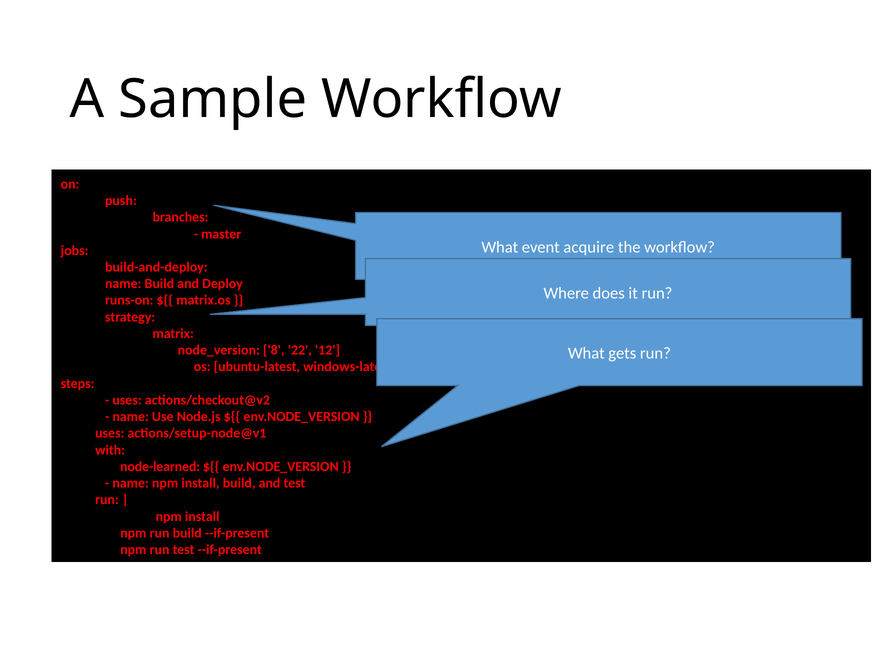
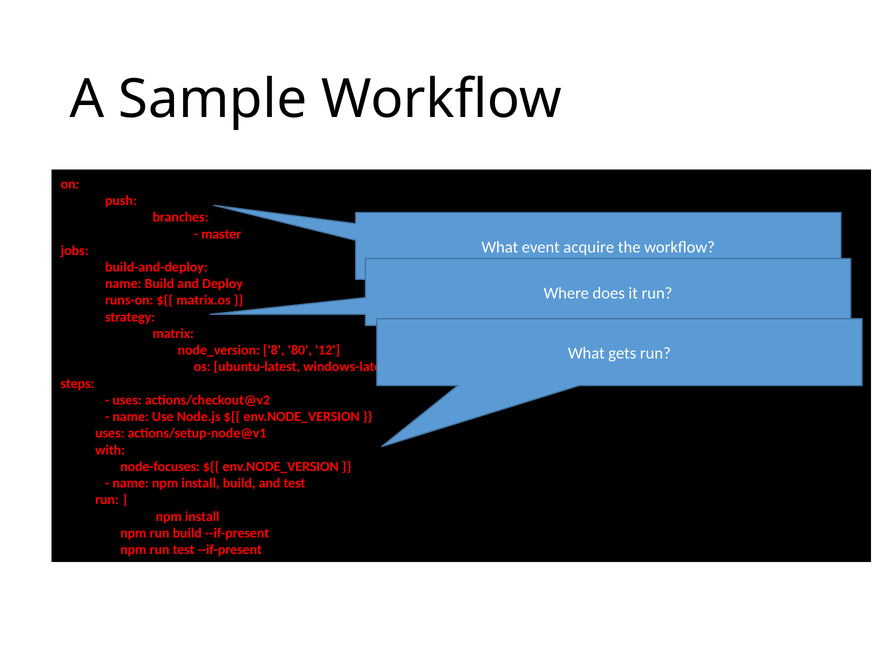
22: 22 -> 80 (300, 350)
node-learned: node-learned -> node-focuses (160, 467)
